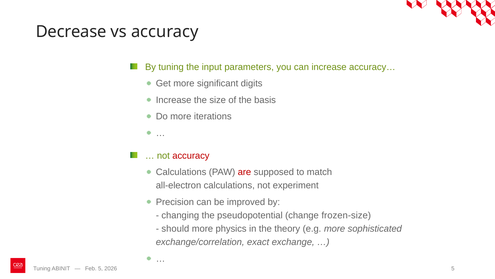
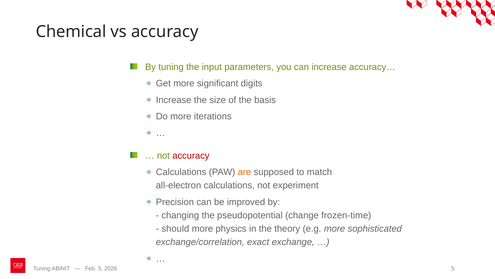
Decrease: Decrease -> Chemical (71, 32)
are colour: red -> orange (244, 172)
frozen-size: frozen-size -> frozen-time (346, 215)
